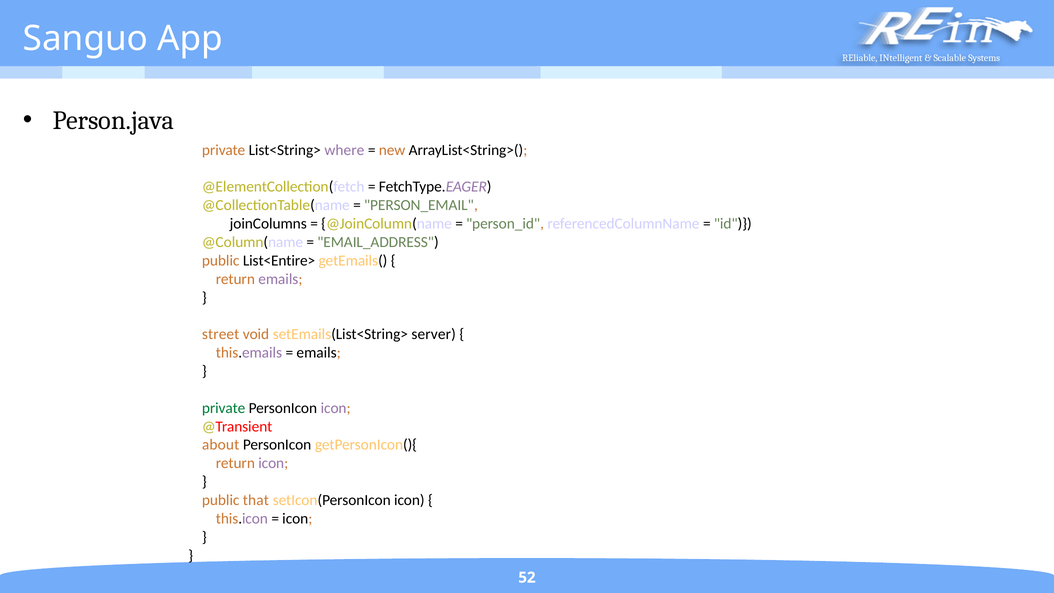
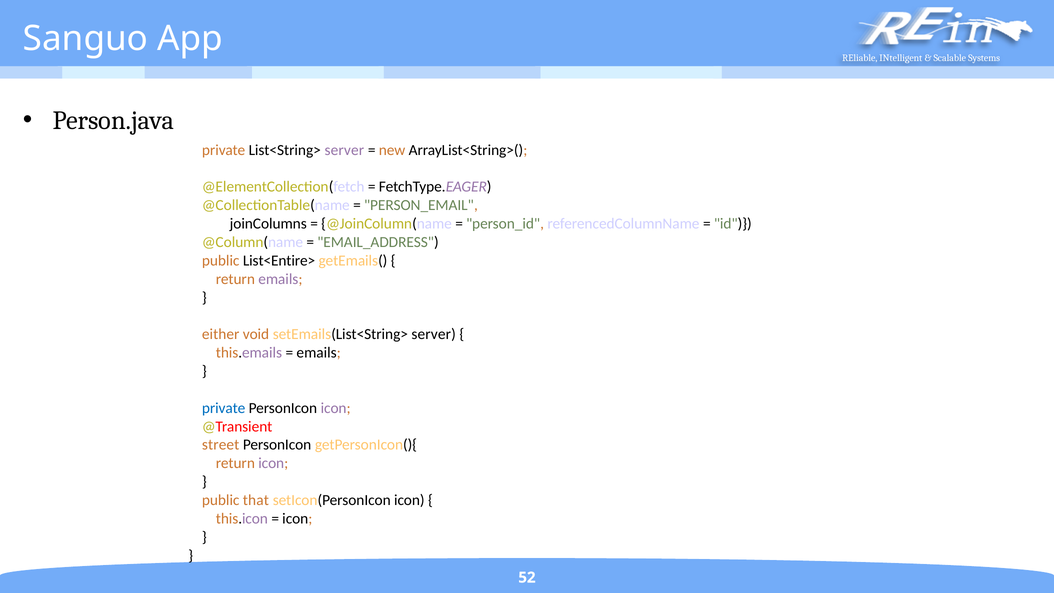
List<String> where: where -> server (344, 150)
street: street -> either (221, 334)
private colour: green -> blue (224, 408)
about: about -> street (221, 445)
